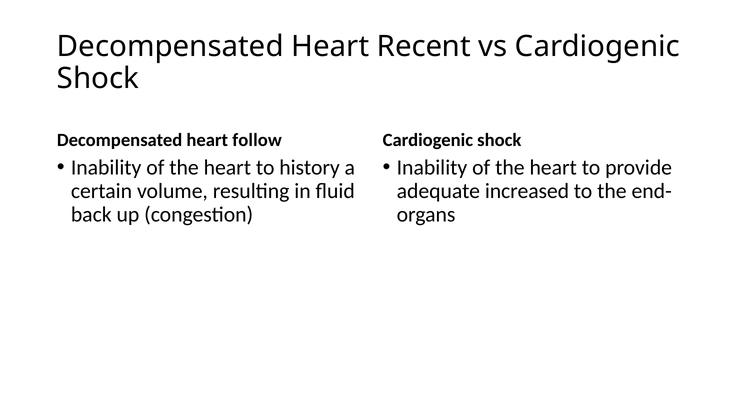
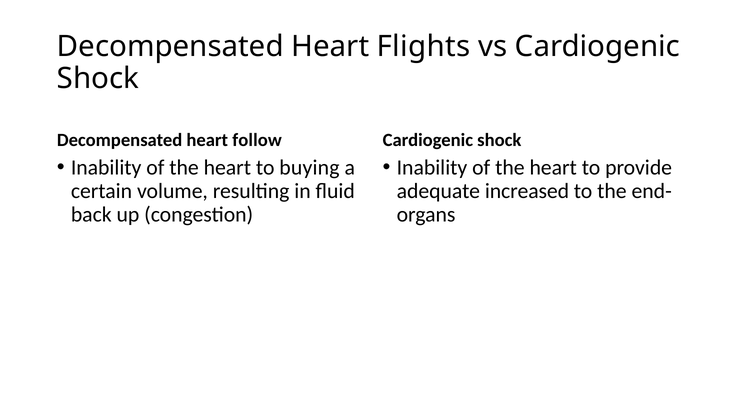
Recent: Recent -> Flights (424, 47)
history: history -> buying (309, 167)
